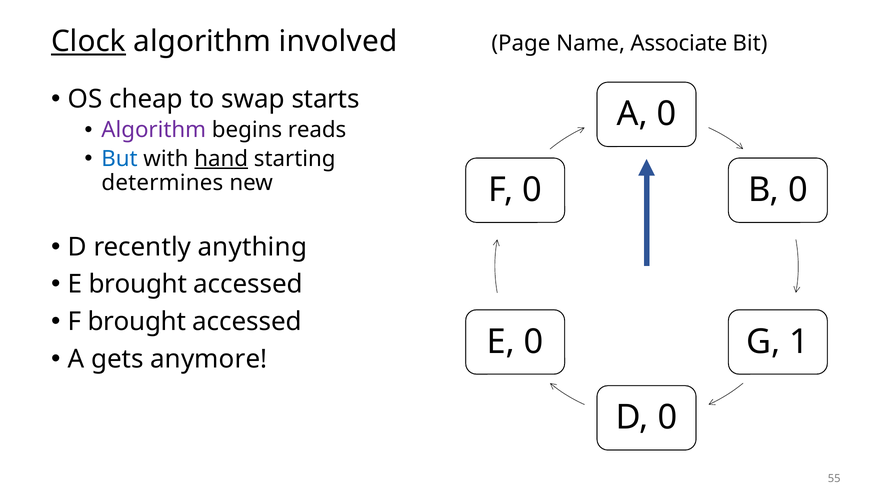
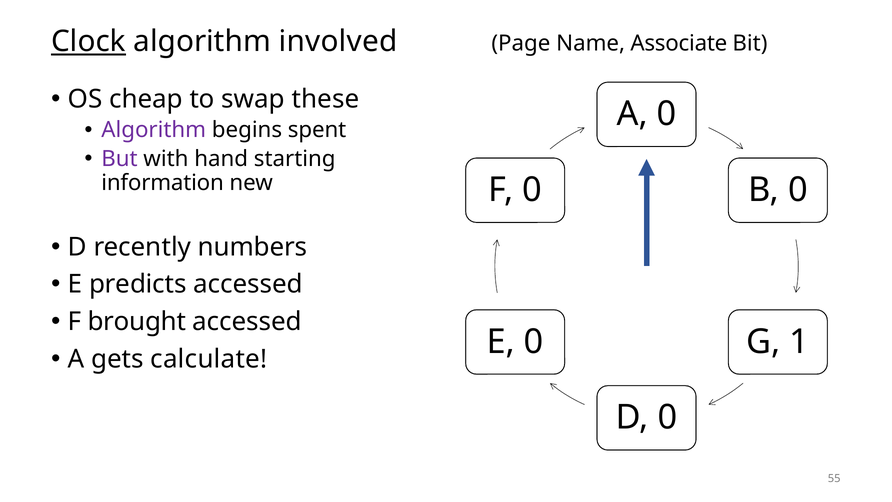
starts: starts -> these (325, 99)
reads: reads -> spent (317, 130)
But colour: blue -> purple (119, 159)
hand underline: present -> none (221, 159)
determines: determines -> information (163, 183)
anything: anything -> numbers (253, 247)
E brought: brought -> predicts (138, 284)
anymore: anymore -> calculate (209, 359)
